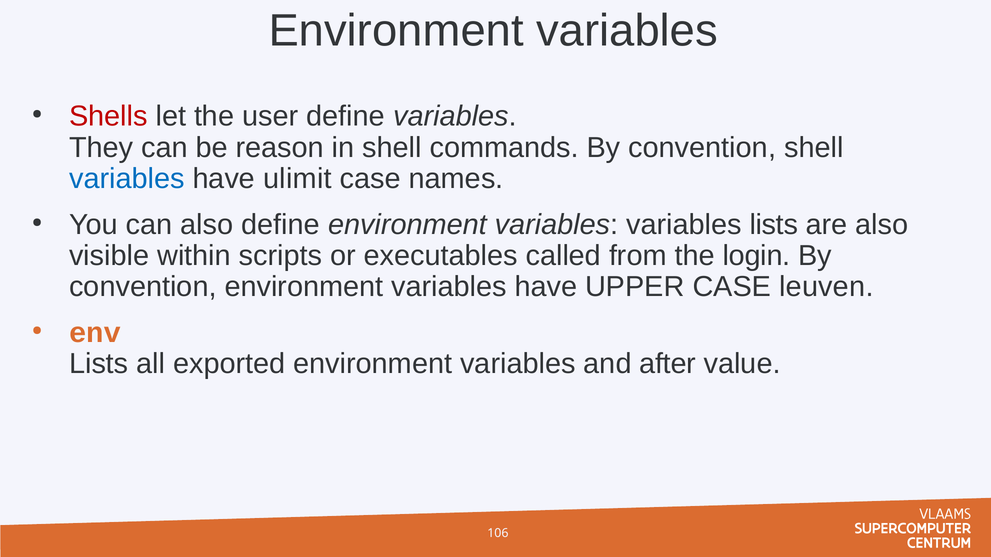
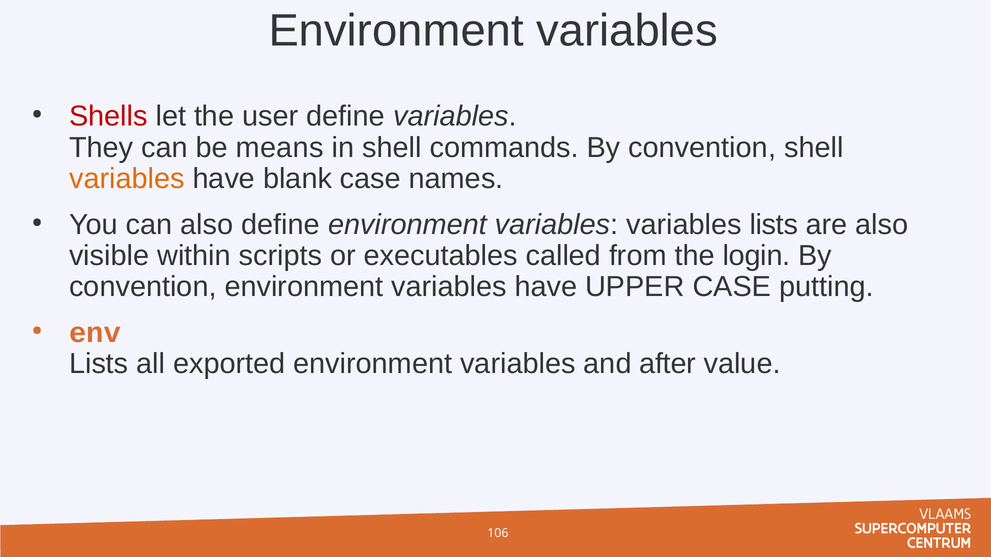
reason: reason -> means (280, 148)
variables colour: blue -> orange (127, 179)
ulimit: ulimit -> blank (298, 179)
leuven: leuven -> putting (826, 287)
